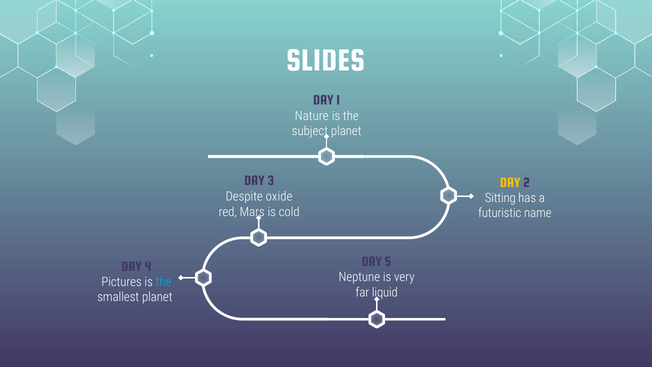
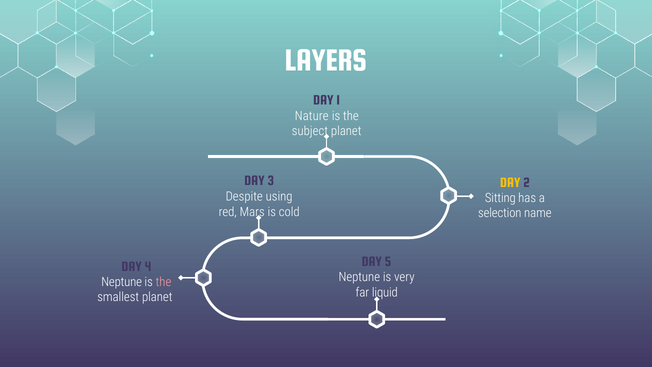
SLIDES: SLIDES -> LAYERS (326, 60)
oxide: oxide -> using (279, 197)
futuristic: futuristic -> selection (500, 213)
Pictures: Pictures -> Neptune (122, 282)
the colour: light blue -> pink (163, 282)
